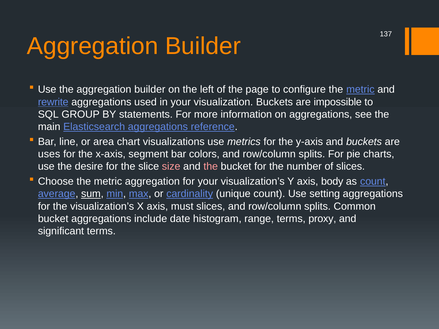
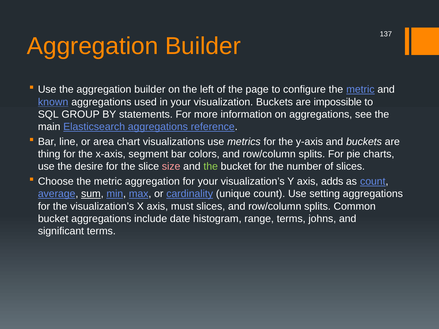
rewrite: rewrite -> known (53, 102)
uses: uses -> thing (49, 154)
the colour: pink -> light green (211, 167)
body: body -> adds (332, 182)
proxy: proxy -> johns (322, 219)
